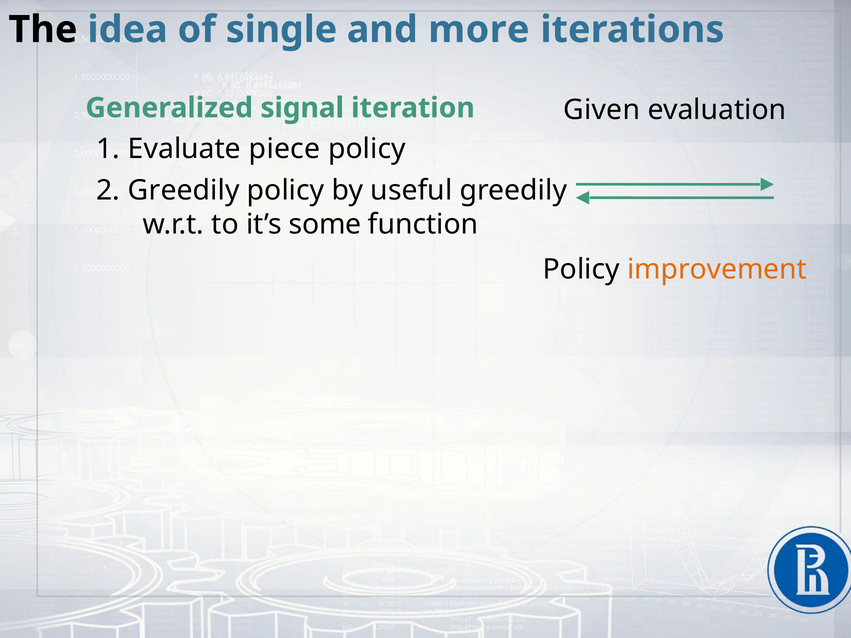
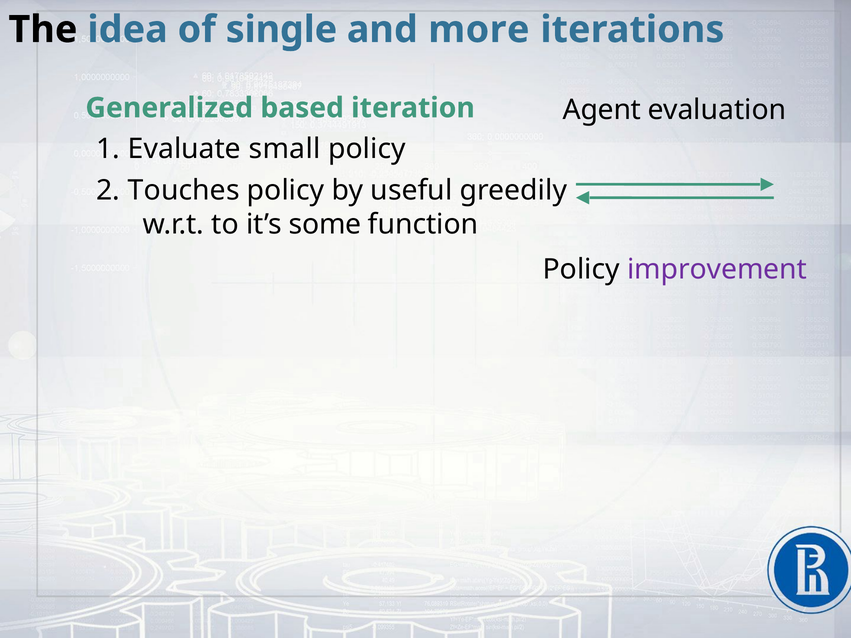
Given: Given -> Agent (602, 110)
signal: signal -> based (302, 108)
piece: piece -> small (285, 149)
Greedily: Greedily -> Touches (184, 190)
improvement colour: orange -> purple (717, 269)
